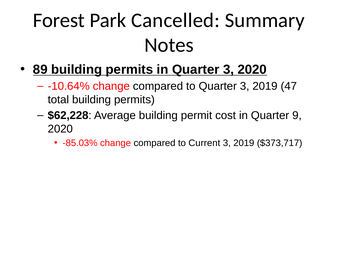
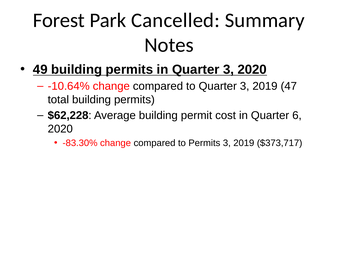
89: 89 -> 49 (40, 70)
9: 9 -> 6 (297, 116)
-85.03%: -85.03% -> -83.30% (80, 143)
to Current: Current -> Permits (204, 143)
